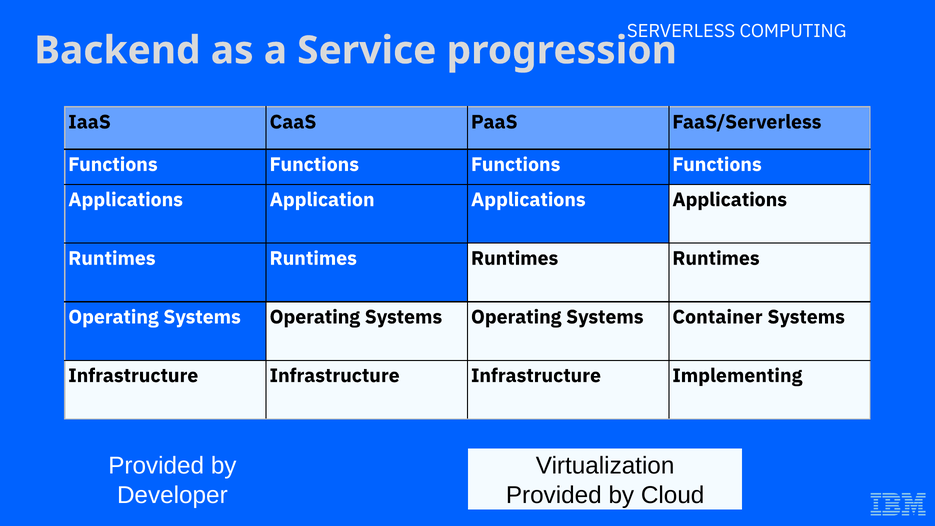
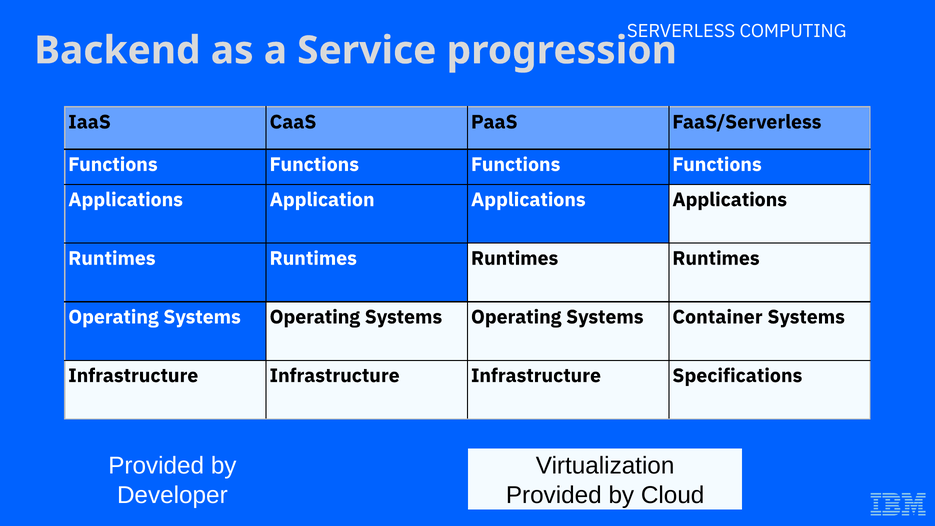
Implementing: Implementing -> Specifications (737, 376)
